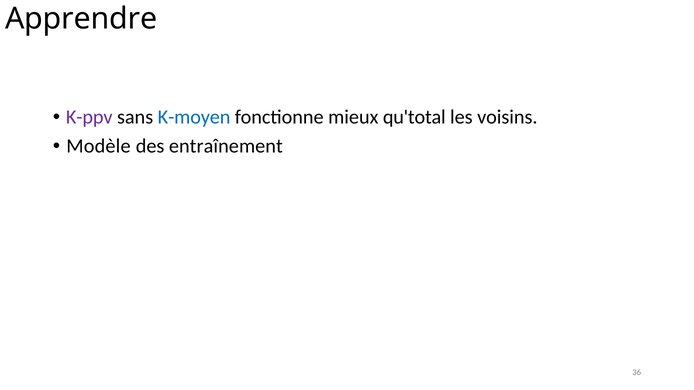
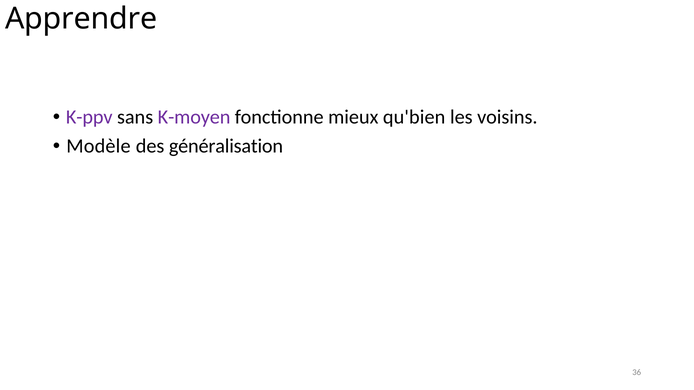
K-moyen colour: blue -> purple (194, 117)
qu'total: qu'total -> qu'bien (414, 117)
entraînement: entraînement -> généralisation (226, 146)
